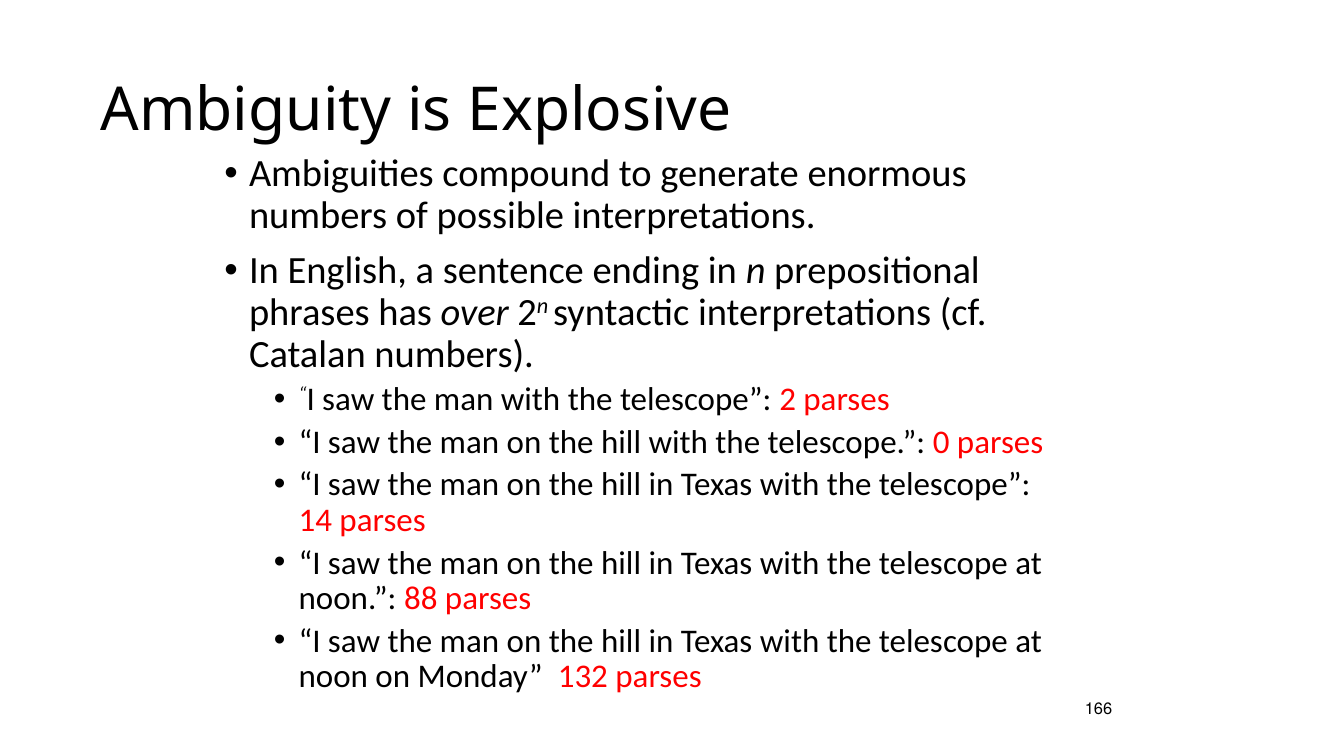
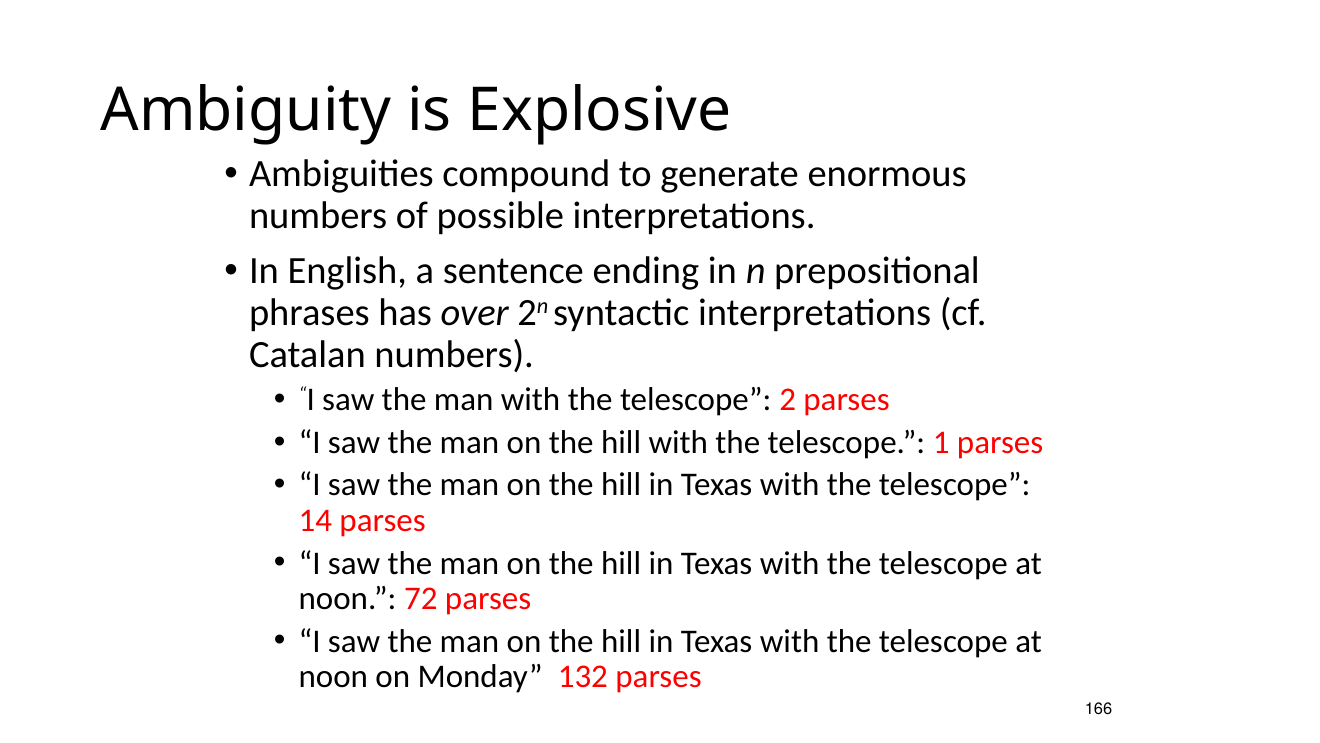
0: 0 -> 1 (941, 442)
88: 88 -> 72 (421, 598)
